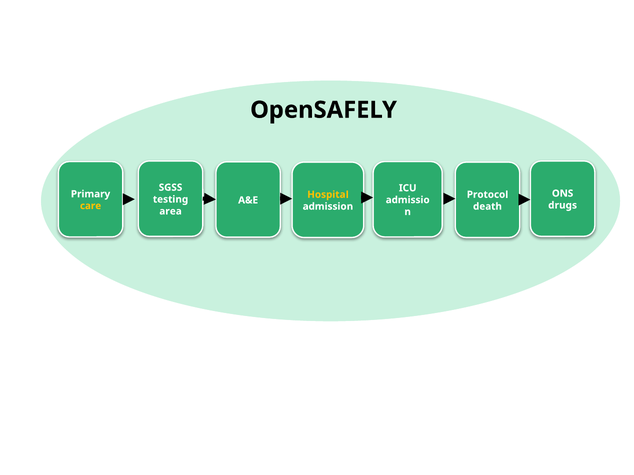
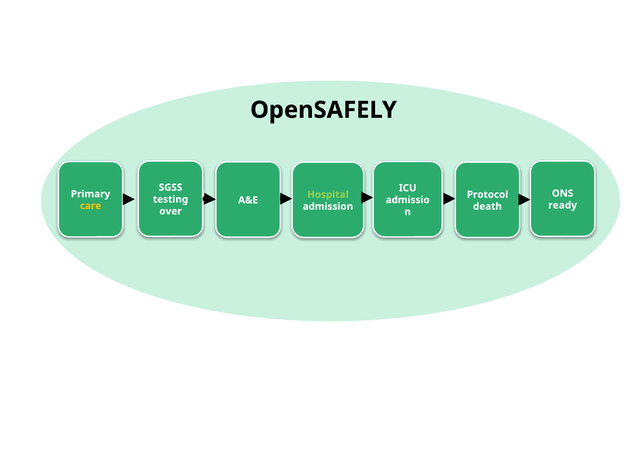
Hospital colour: yellow -> light green (328, 195)
drugs: drugs -> ready (563, 205)
area: area -> over (171, 211)
